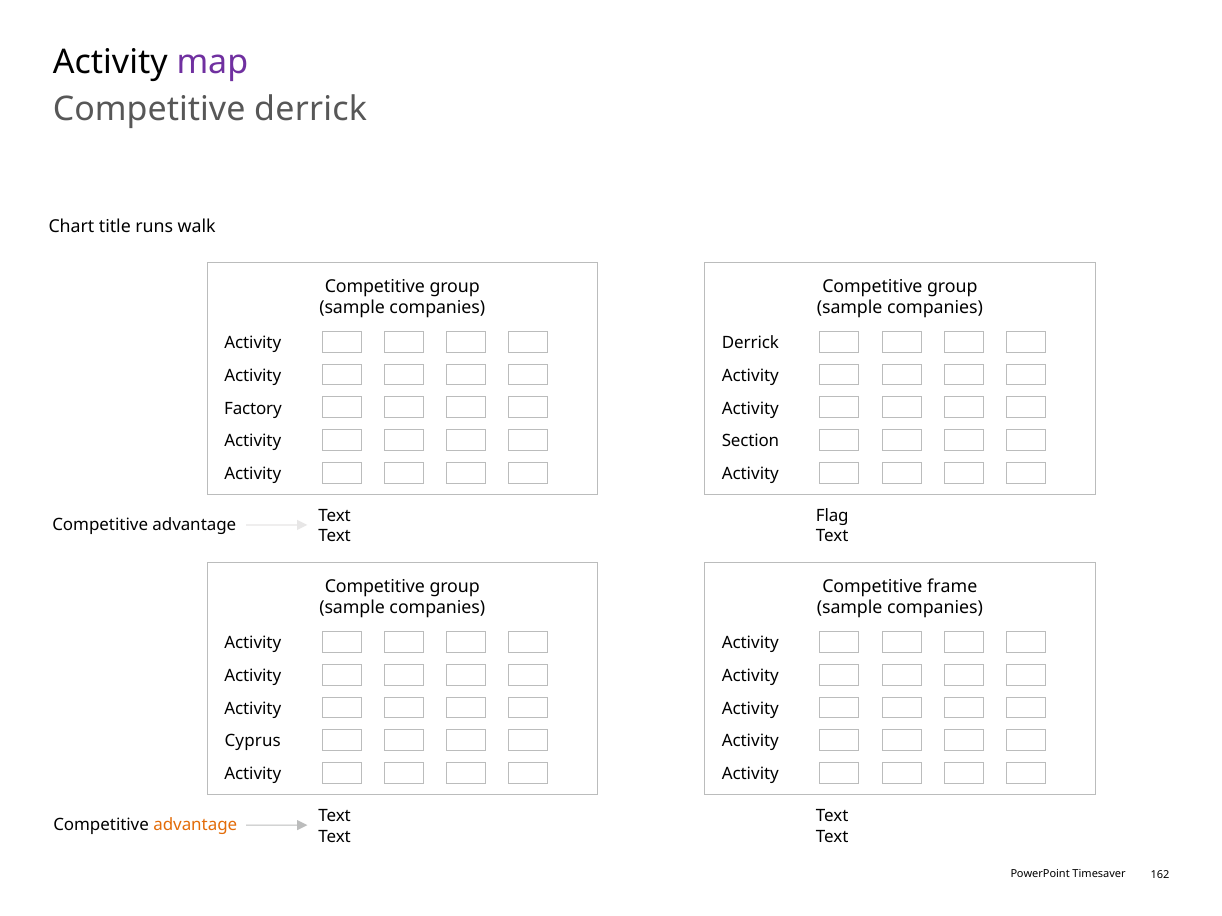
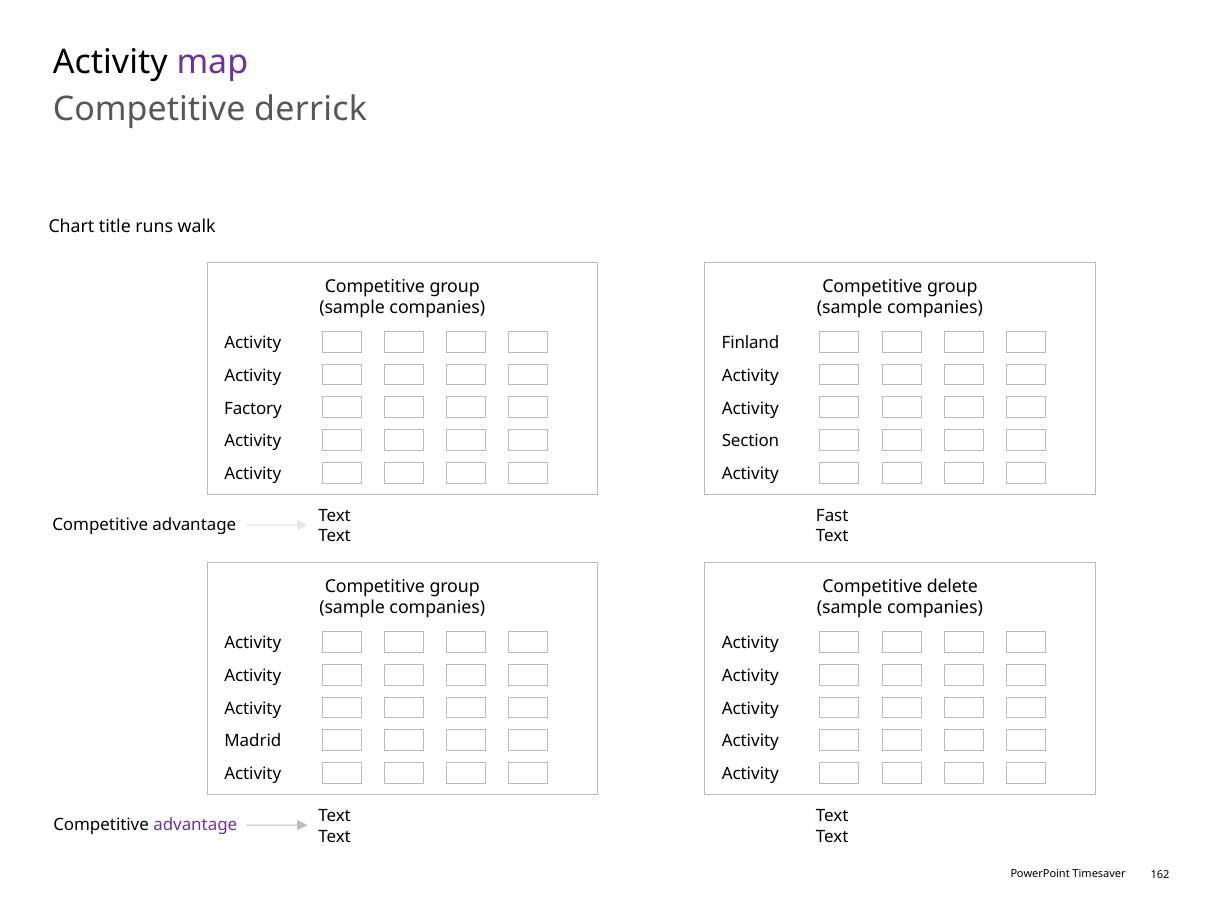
Derrick: Derrick -> Finland (750, 343)
Flag: Flag -> Fast (832, 516)
frame: frame -> delete (952, 587)
Cyprus: Cyprus -> Madrid (253, 742)
advantage colour: orange -> purple (195, 826)
